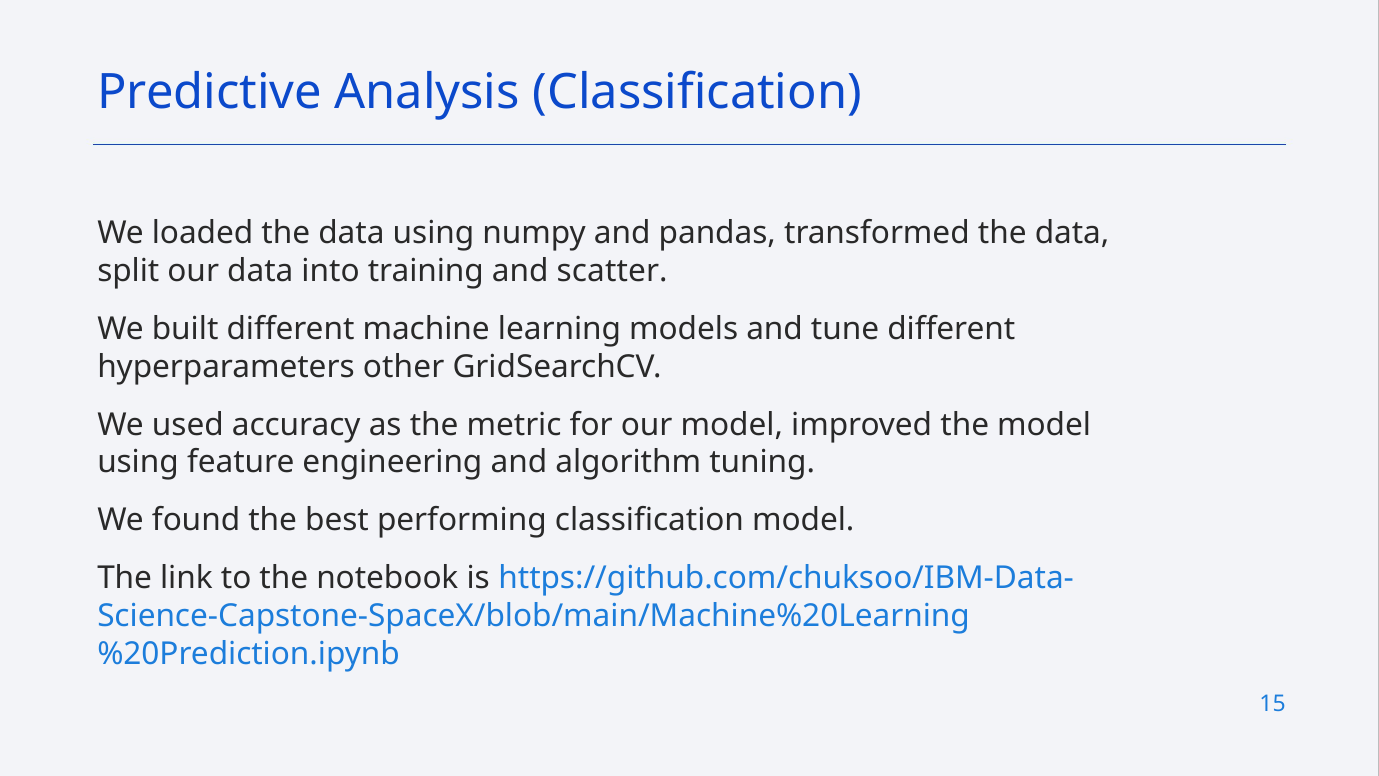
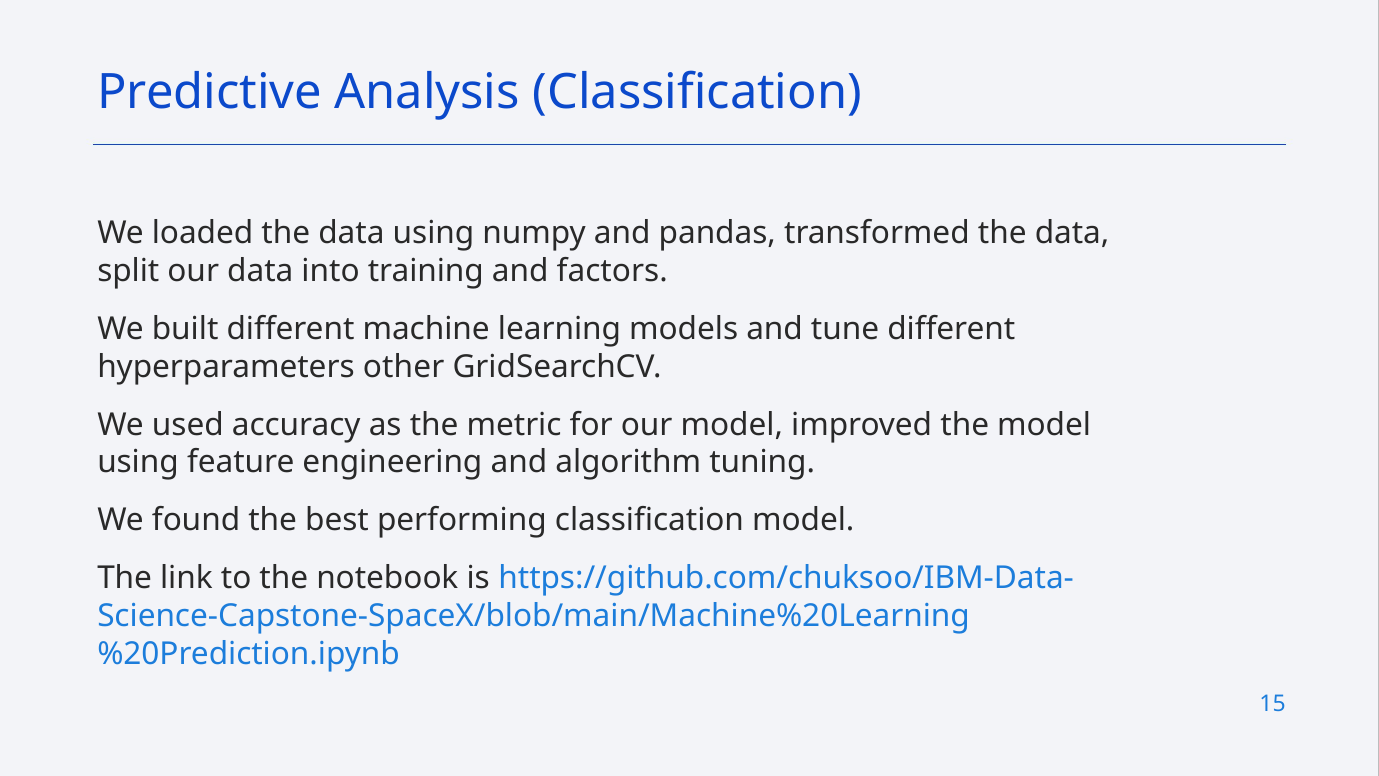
scatter: scatter -> factors (612, 271)
